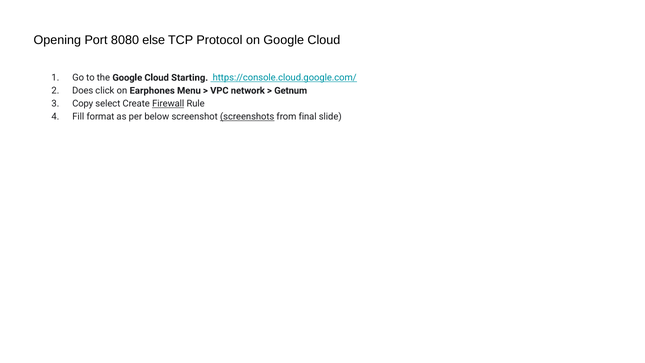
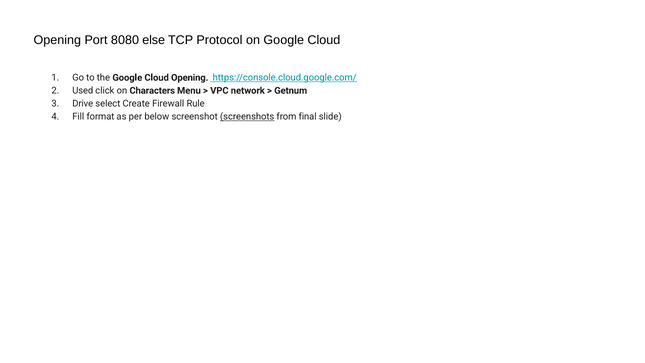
Cloud Starting: Starting -> Opening (190, 78)
Does: Does -> Used (83, 91)
Earphones: Earphones -> Characters (152, 91)
Copy: Copy -> Drive (83, 104)
Firewall underline: present -> none (168, 104)
